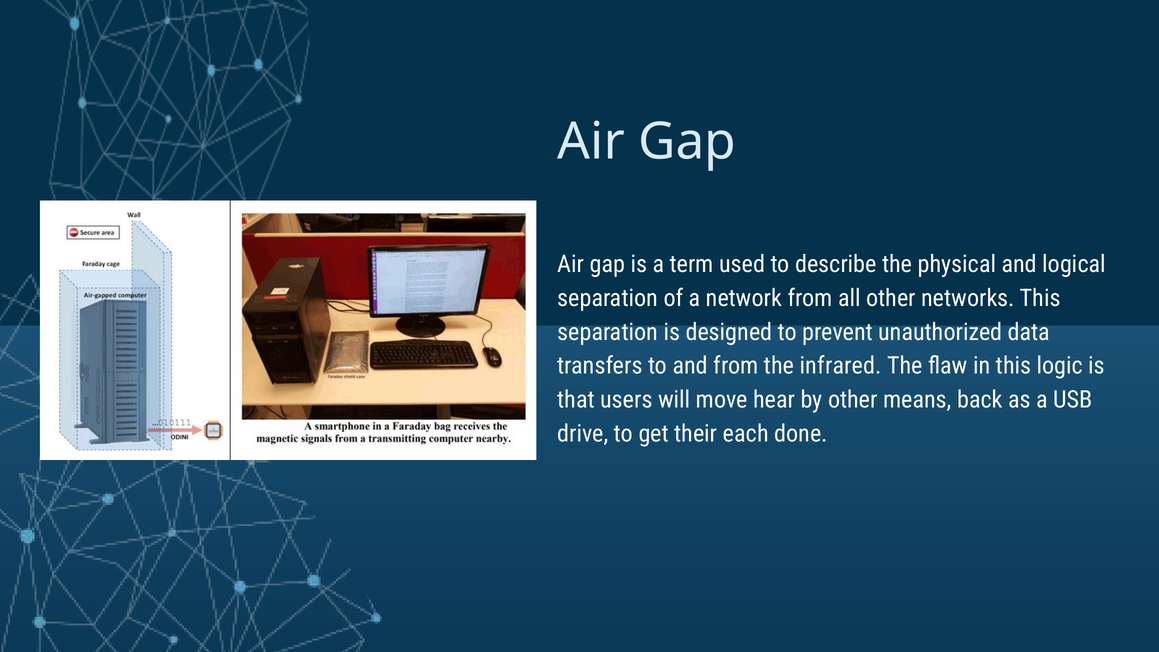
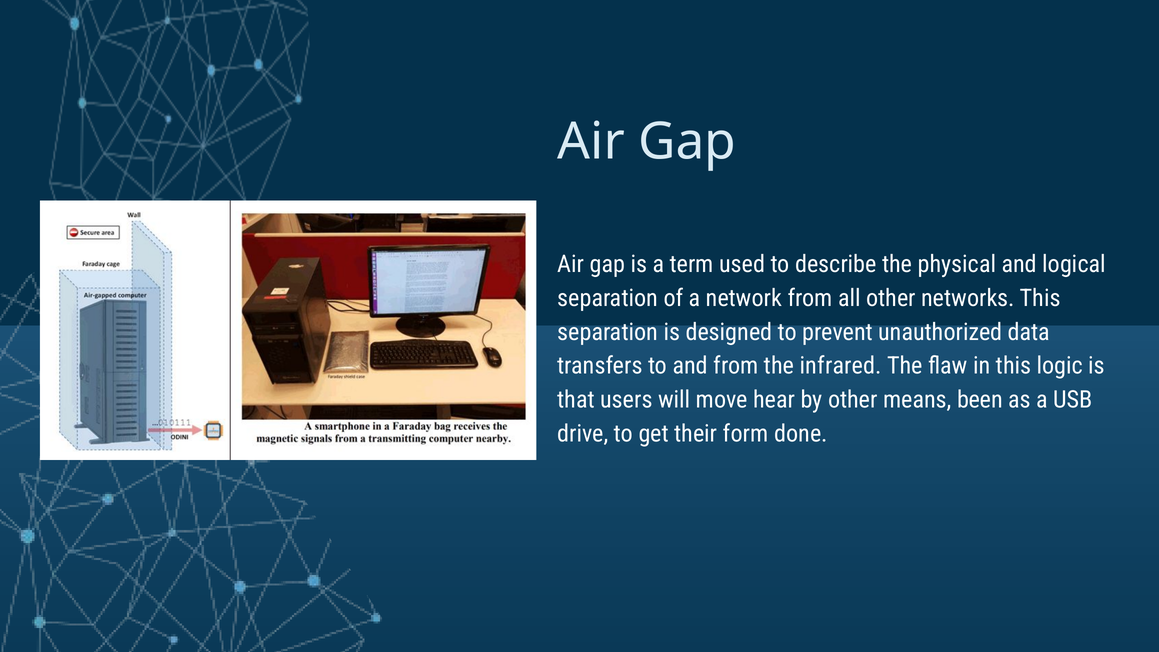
back: back -> been (980, 400)
each: each -> form (746, 434)
